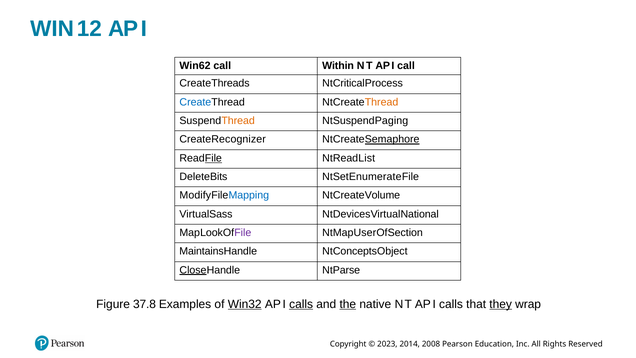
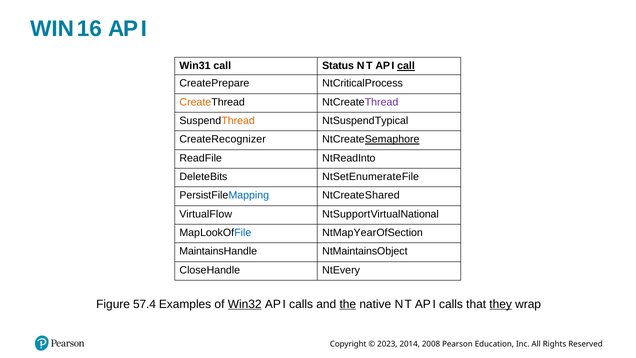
12: 12 -> 16 (89, 29)
62: 62 -> 31 (205, 66)
Within: Within -> Status (338, 66)
call underline: none -> present (406, 66)
Threads: Threads -> Prepare (230, 83)
Create colour: blue -> orange (195, 102)
Thread colour: orange -> purple (382, 102)
Paging: Paging -> Typical (392, 121)
File underline: present -> none (213, 158)
List: List -> Into (367, 158)
Modify: Modify -> Persist (195, 195)
Volume: Volume -> Shared (382, 195)
Sass: Sass -> Flow (221, 214)
Devices: Devices -> Support (352, 214)
File colour: purple -> blue (243, 233)
User: User -> Year (365, 233)
t Concepts: Concepts -> Maintains (355, 251)
Close underline: present -> none (193, 270)
Parse: Parse -> Every (346, 270)
37.8: 37.8 -> 57.4 (144, 304)
calls underline: present -> none (301, 304)
